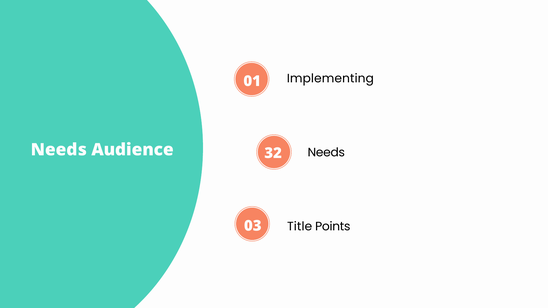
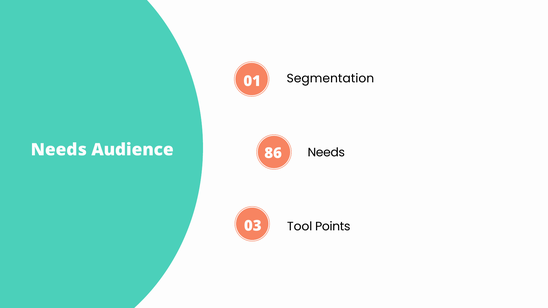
Implementing: Implementing -> Segmentation (330, 79)
32: 32 -> 86 (273, 153)
Title: Title -> Tool (300, 227)
